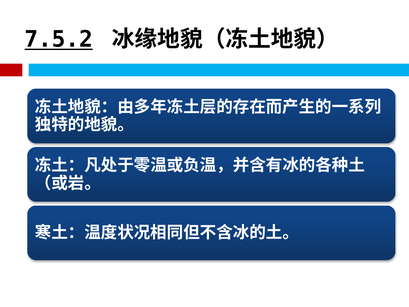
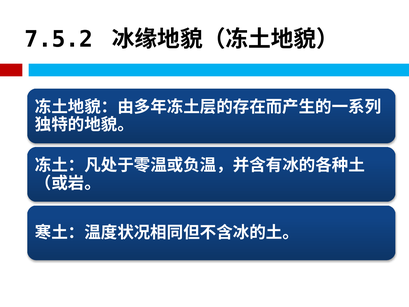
7.5.2 underline: present -> none (59, 39)
